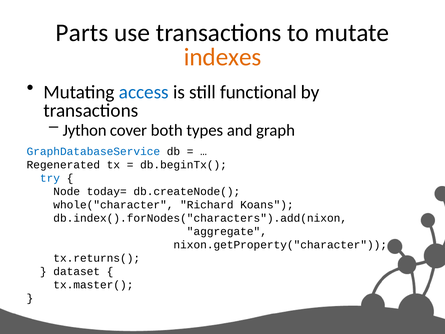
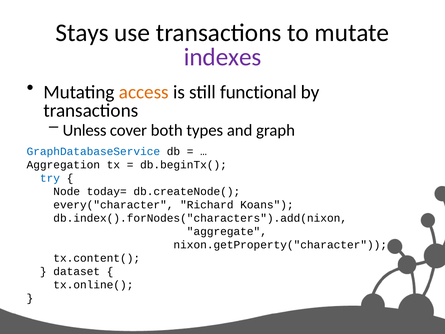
Parts: Parts -> Stays (82, 33)
indexes colour: orange -> purple (223, 57)
access colour: blue -> orange (144, 92)
Jython: Jython -> Unless (85, 130)
Regenerated: Regenerated -> Aggregation (63, 165)
whole("character: whole("character -> every("character (113, 205)
tx.returns(: tx.returns( -> tx.content( (97, 258)
tx.master(: tx.master( -> tx.online( (93, 285)
